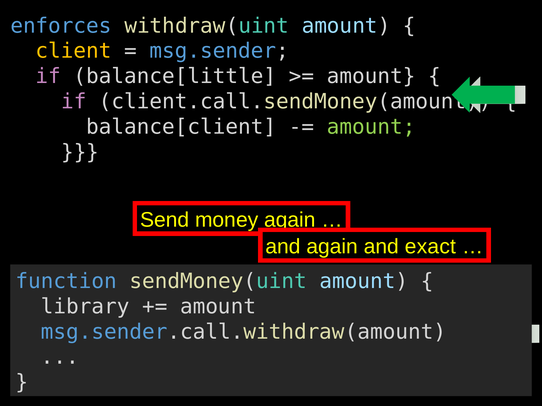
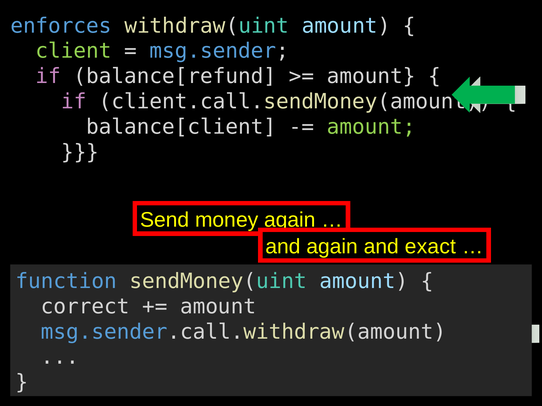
client colour: yellow -> light green (74, 51)
balance[little: balance[little -> balance[refund (175, 76)
library: library -> correct (85, 307)
